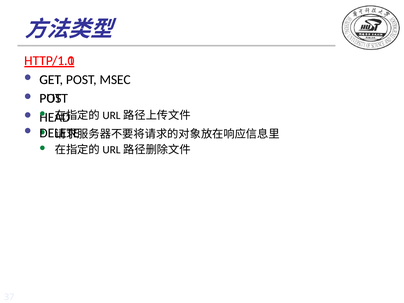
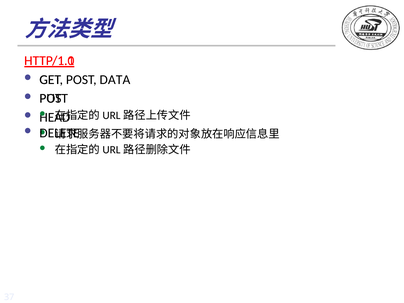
MSEC: MSEC -> DATA (115, 80)
